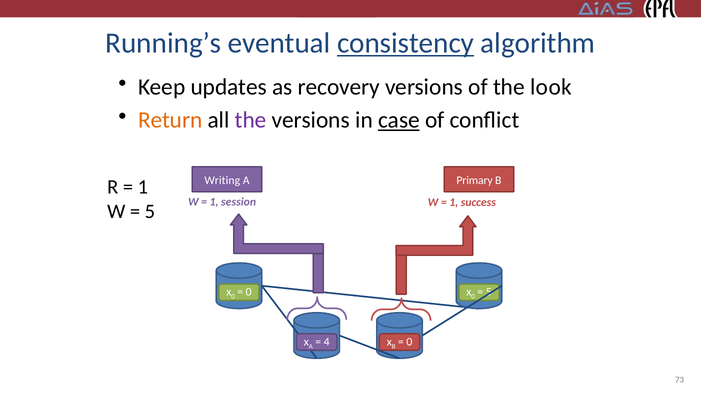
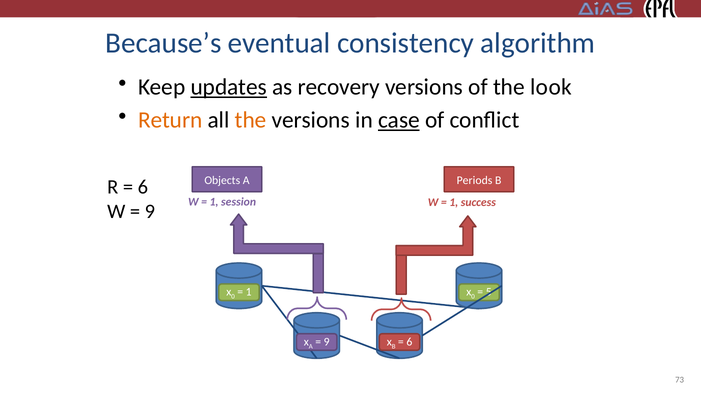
Running’s: Running’s -> Because’s (163, 43)
consistency underline: present -> none (406, 43)
updates underline: none -> present (229, 87)
the colour: purple -> orange (251, 120)
Writing: Writing -> Objects (222, 180)
Primary: Primary -> Periods (475, 180)
1: 1 -> 6 (143, 186)
5: 5 -> 9 (150, 211)
0: 0 -> 1 (249, 292)
4: 4 -> 9 (327, 341)
0: 0 -> 6 (409, 341)
